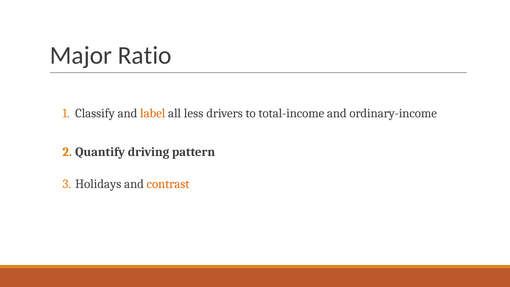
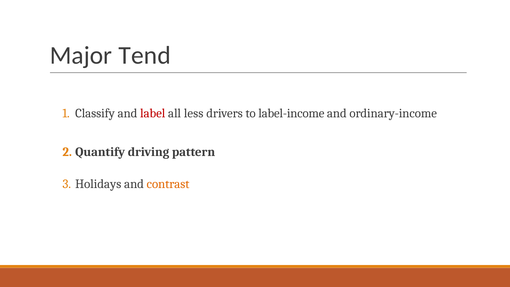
Ratio: Ratio -> Tend (145, 55)
label colour: orange -> red (153, 113)
total-income: total-income -> label-income (291, 113)
